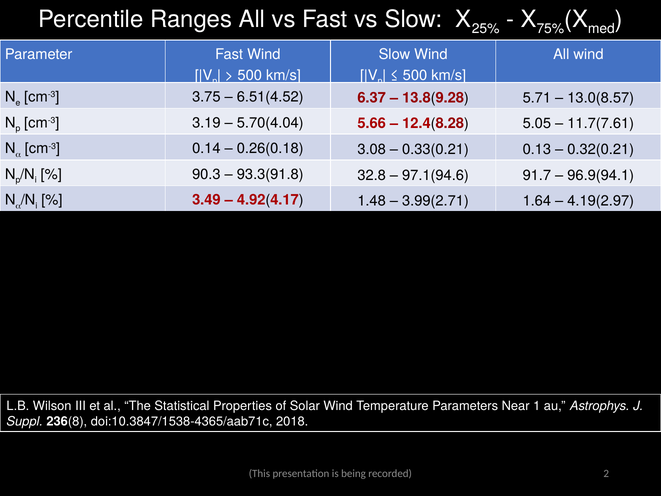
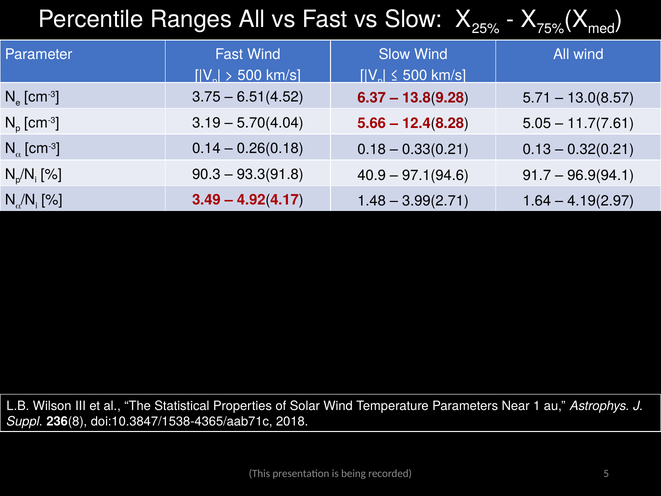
3.08: 3.08 -> 0.18 (372, 149)
32.8: 32.8 -> 40.9 (372, 175)
2: 2 -> 5 (606, 473)
